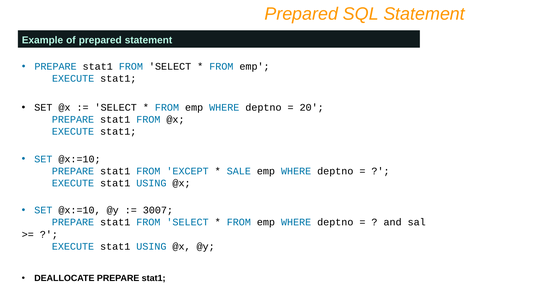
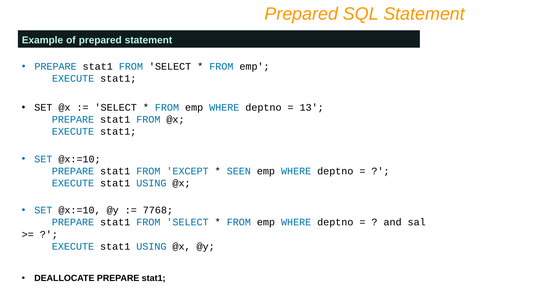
20: 20 -> 13 (312, 108)
SALE: SALE -> SEEN (239, 172)
3007: 3007 -> 7768 (158, 211)
